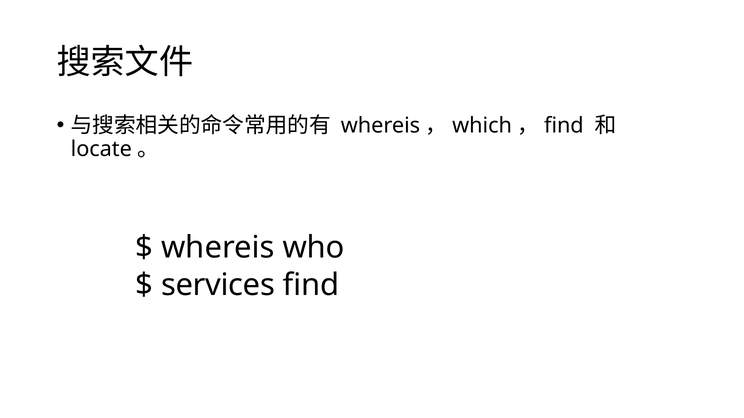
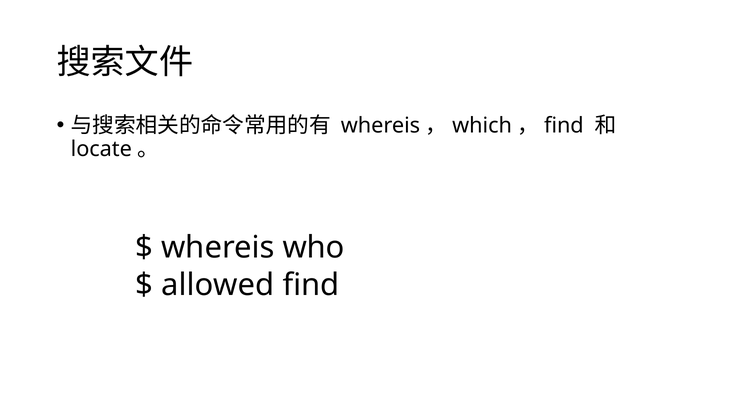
services: services -> allowed (218, 285)
